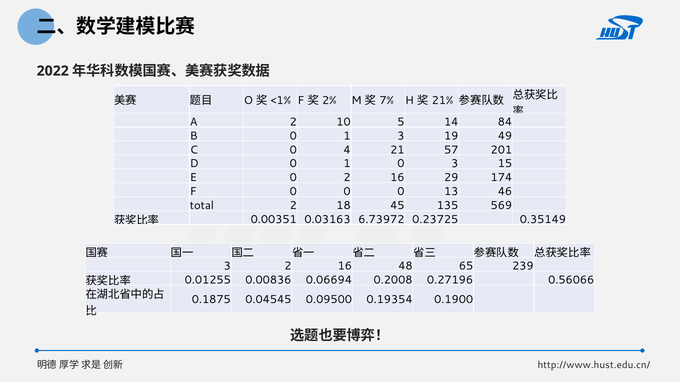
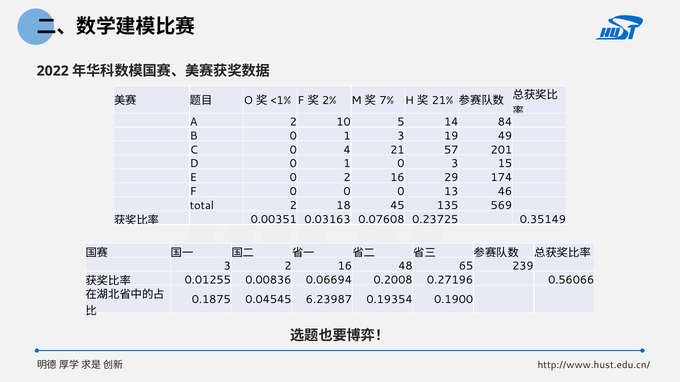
6.73972: 6.73972 -> 0.07608 (381, 220)
0.09500: 0.09500 -> 6.23987 (329, 300)
